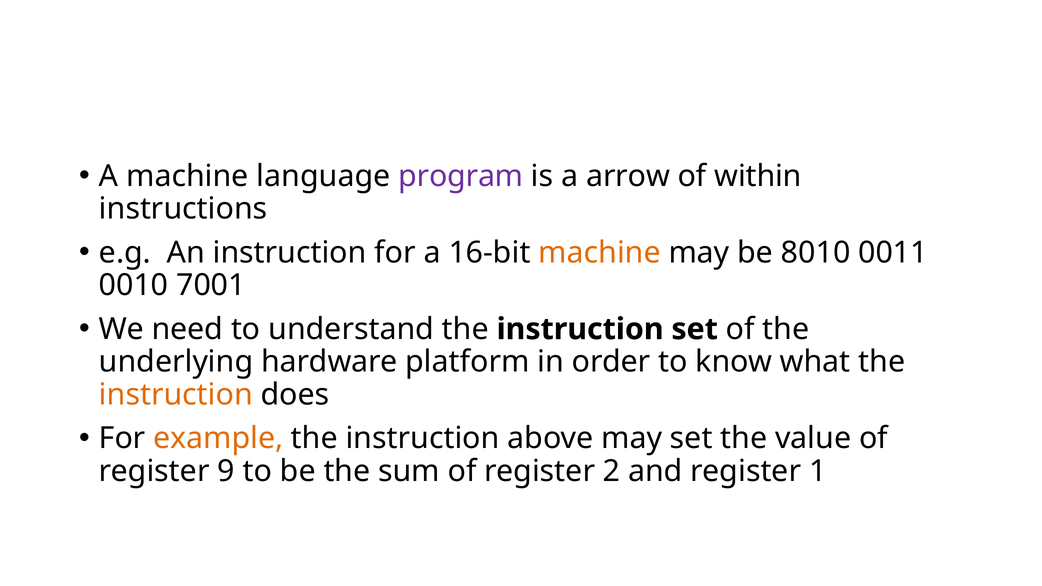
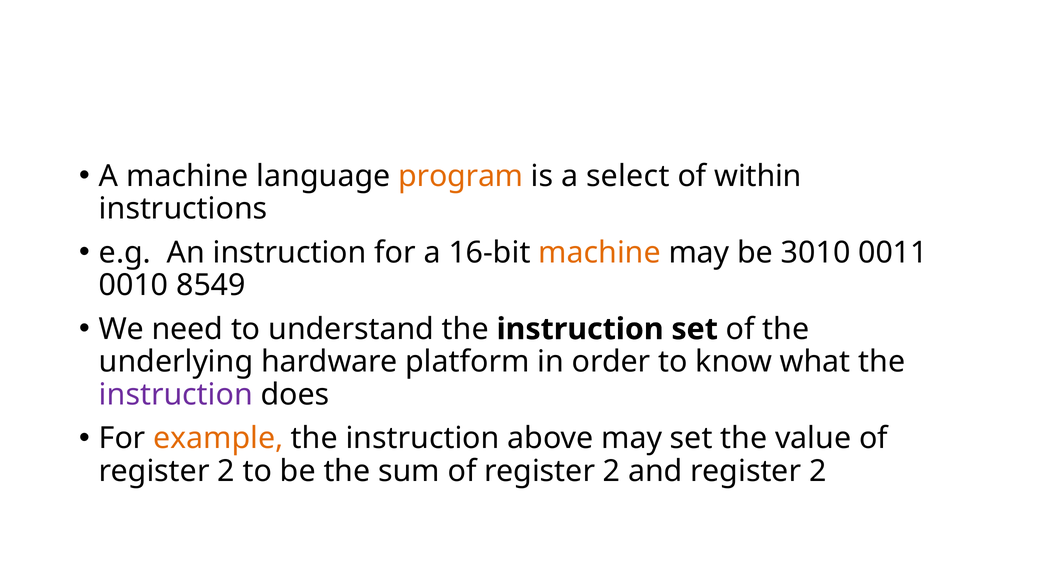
program colour: purple -> orange (461, 176)
arrow: arrow -> select (628, 176)
8010: 8010 -> 3010 (816, 253)
7001: 7001 -> 8549 (211, 286)
instruction colour: orange -> purple (176, 395)
9: 9 -> 2 (226, 471)
and register 1: 1 -> 2 (818, 471)
